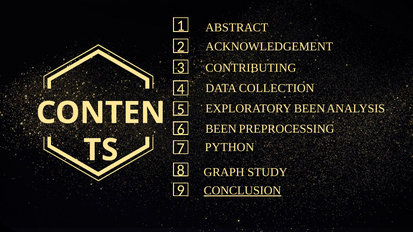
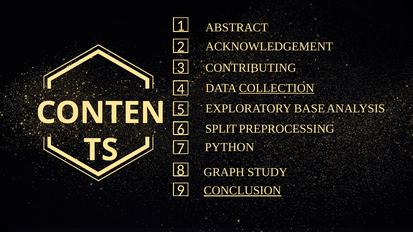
COLLECTION underline: none -> present (277, 88)
EXPLORATORY BEEN: BEEN -> BASE (309, 109)
BEEN: BEEN -> SPLIT (221, 129)
